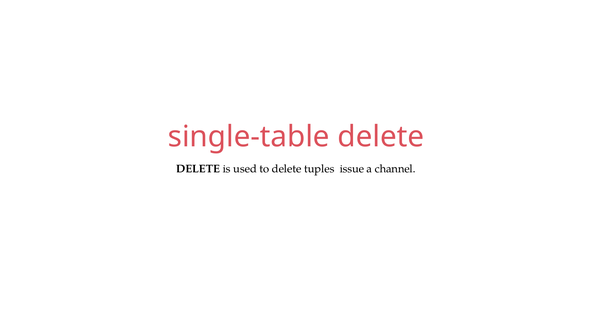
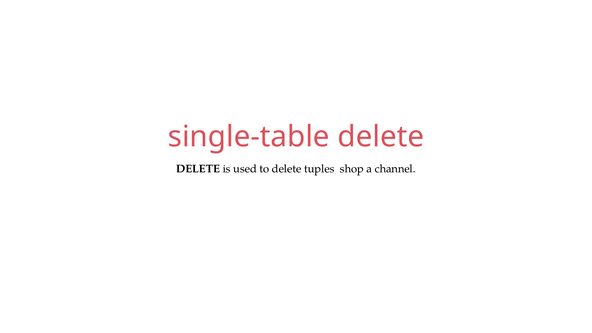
issue: issue -> shop (352, 169)
